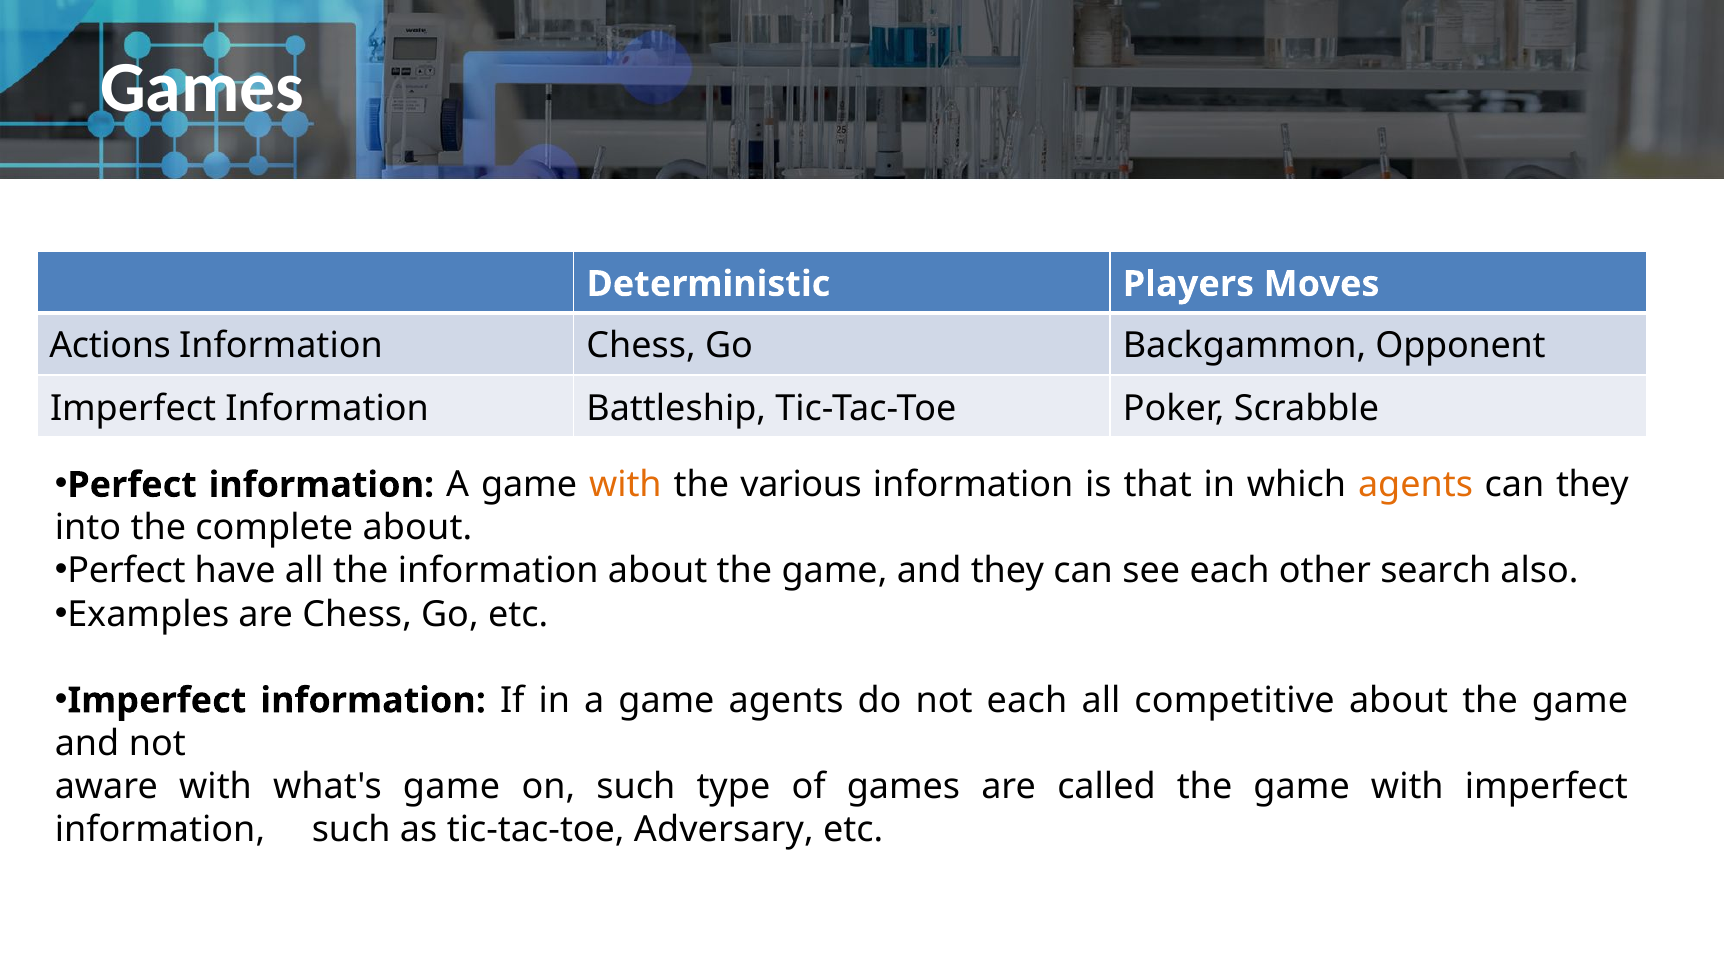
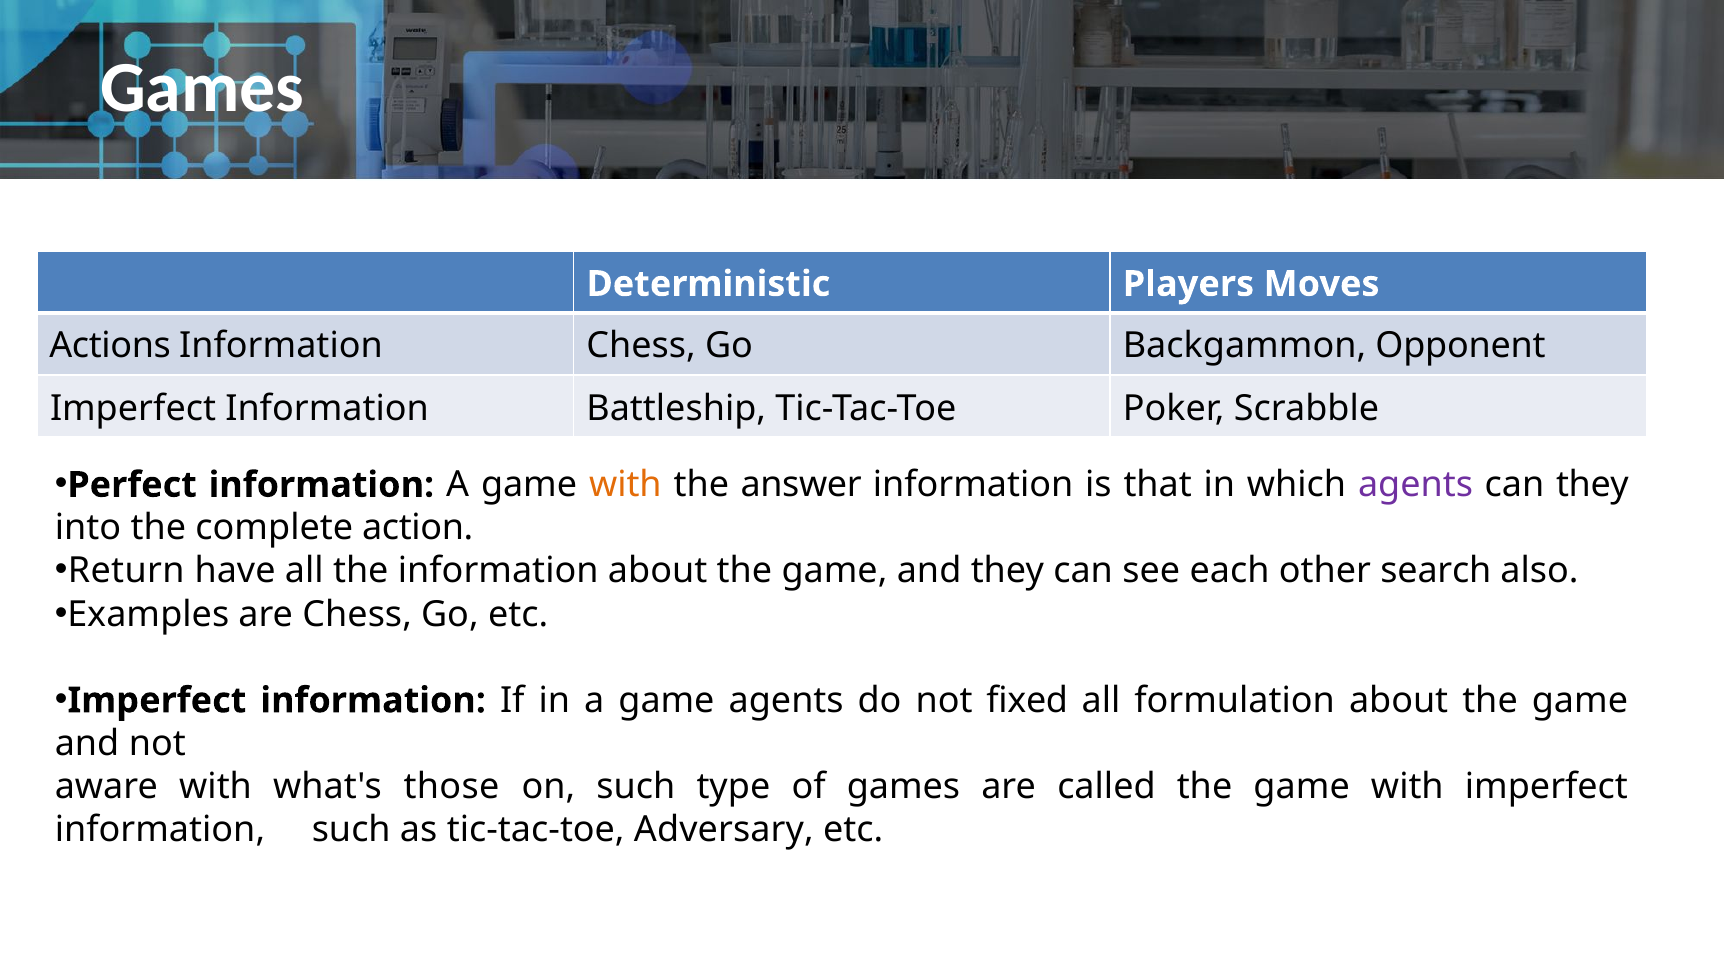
various: various -> answer (801, 485)
agents colour: orange -> purple (1416, 485)
complete about: about -> action (418, 528)
Perfect: Perfect -> Return (126, 571)
not each: each -> fixed (1027, 701)
competitive: competitive -> formulation (1235, 701)
what's game: game -> those (451, 787)
